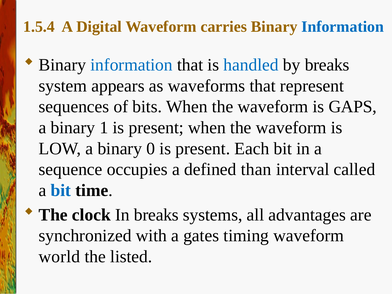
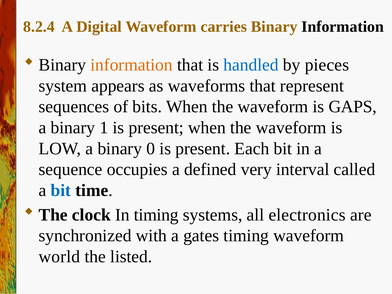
1.5.4: 1.5.4 -> 8.2.4 (39, 27)
Information colour: blue -> black (343, 27)
information colour: blue -> orange (132, 65)
by breaks: breaks -> pieces (327, 65)
than: than -> very (256, 169)
In breaks: breaks -> timing (156, 215)
advantages: advantages -> electronics (307, 215)
